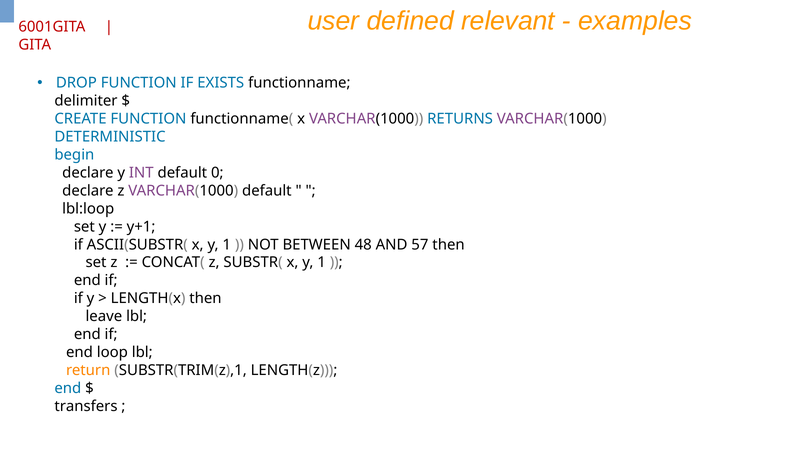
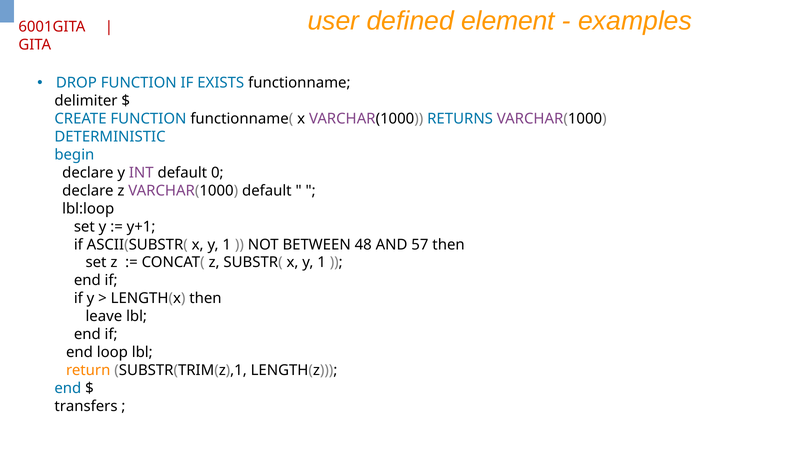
relevant: relevant -> element (508, 21)
